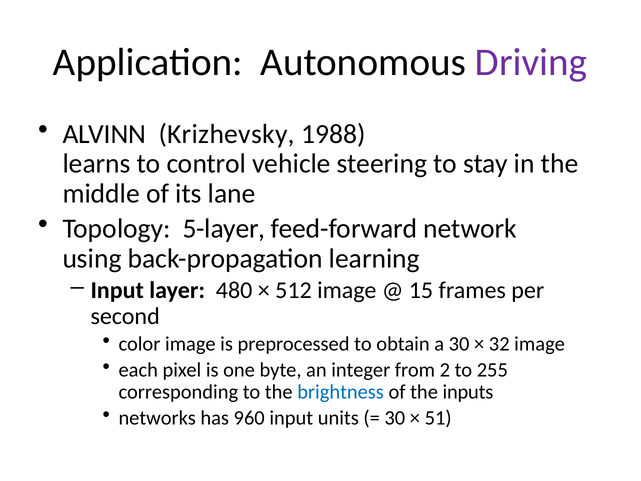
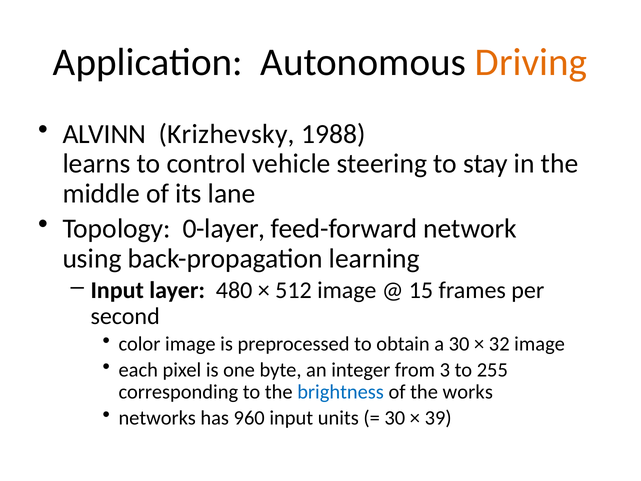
Driving colour: purple -> orange (531, 62)
5-layer: 5-layer -> 0-layer (224, 228)
2: 2 -> 3 (445, 370)
inputs: inputs -> works (468, 392)
51: 51 -> 39 (438, 418)
